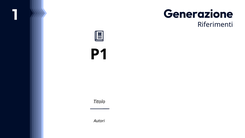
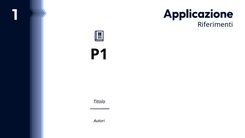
Generazione: Generazione -> Applicazione (198, 14)
